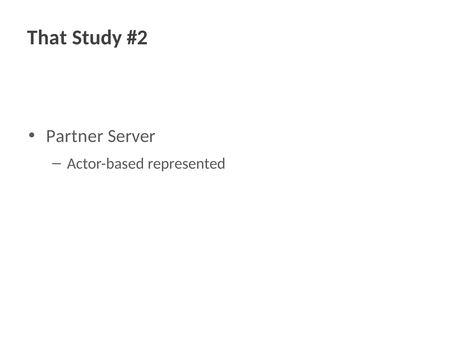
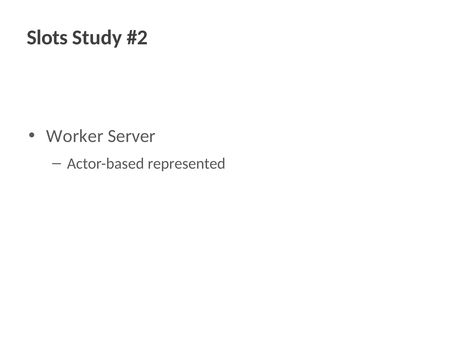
That: That -> Slots (47, 38)
Partner: Partner -> Worker (75, 136)
